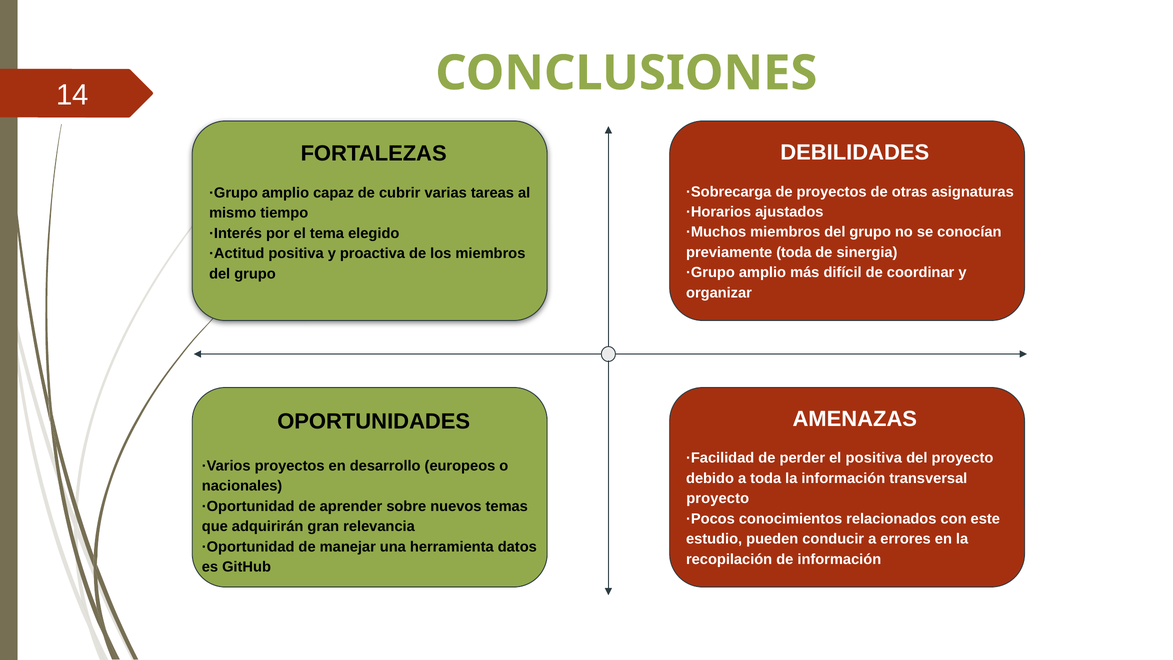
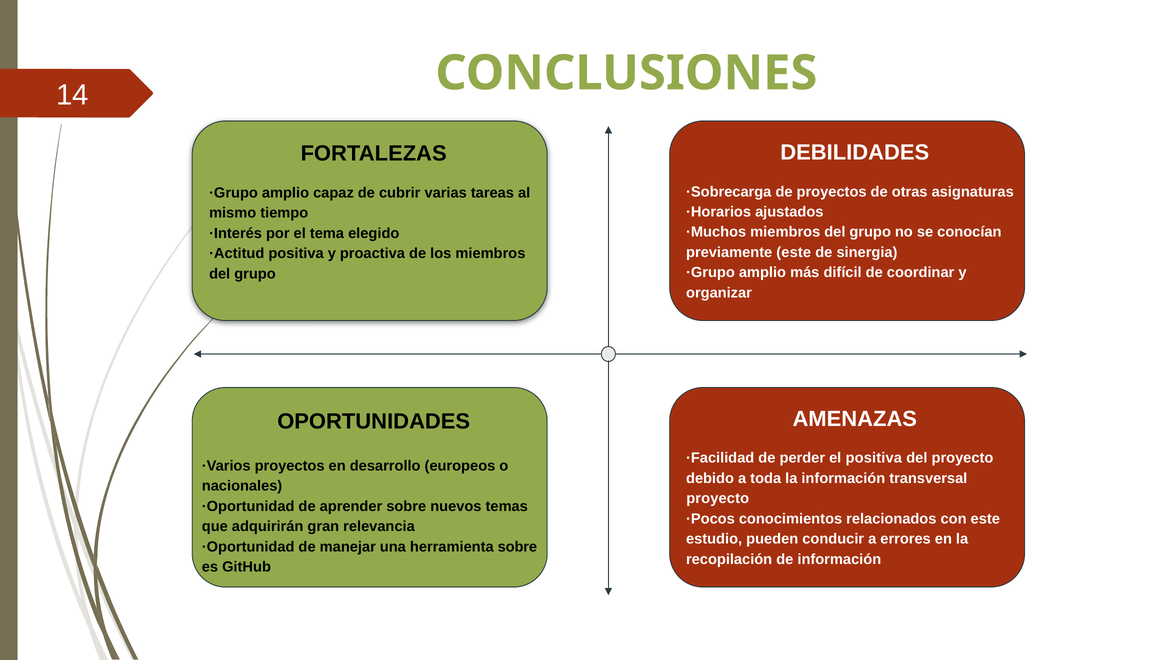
previamente toda: toda -> este (794, 252)
herramienta datos: datos -> sobre (517, 547)
